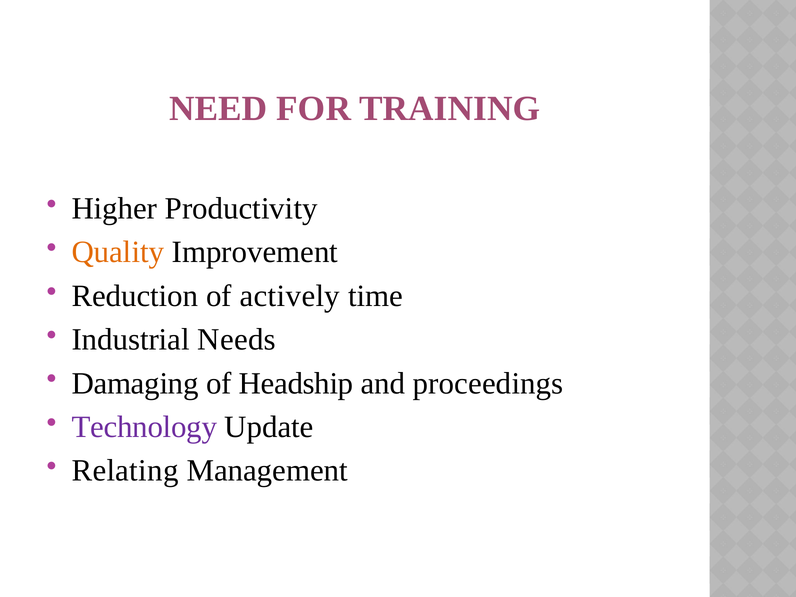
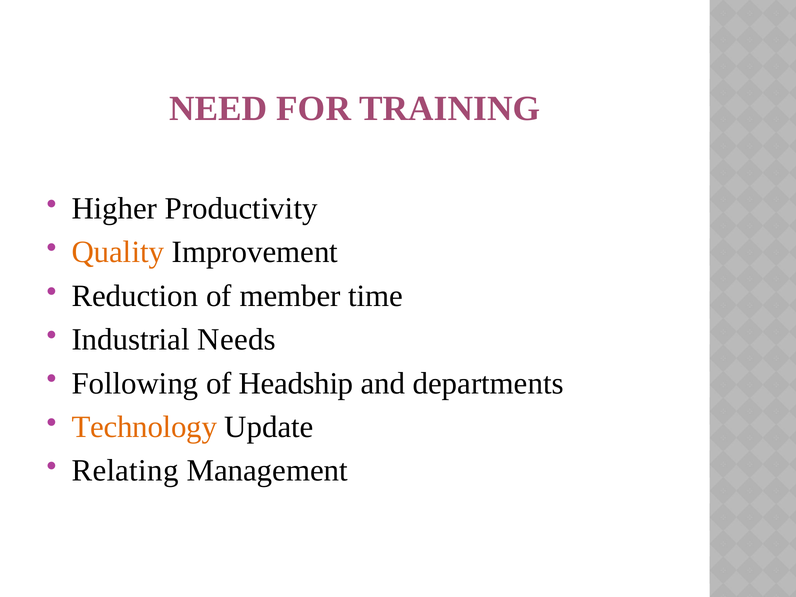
actively: actively -> member (290, 296)
Damaging: Damaging -> Following (135, 383)
proceedings: proceedings -> departments (488, 383)
Technology colour: purple -> orange (144, 427)
